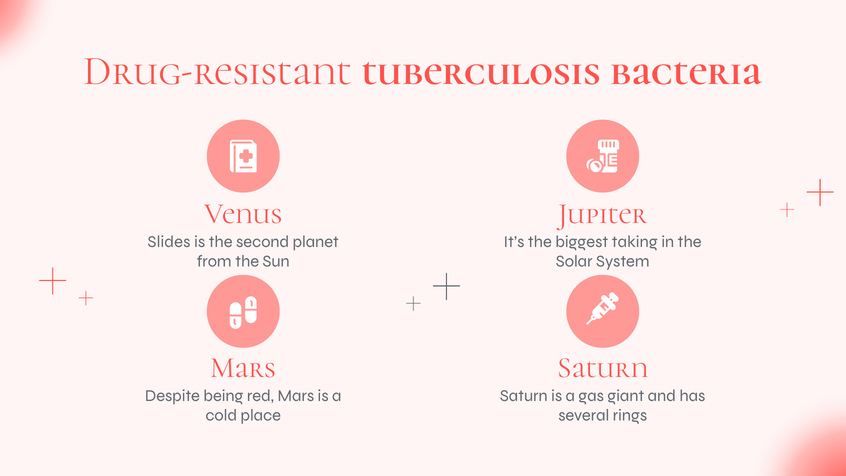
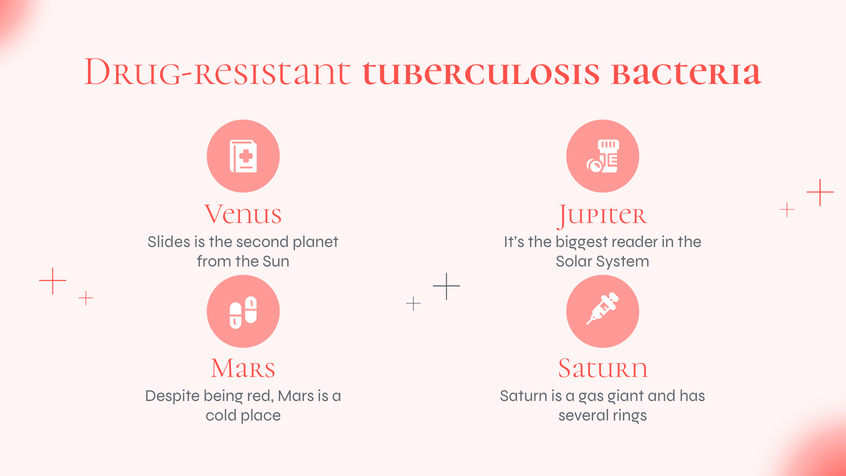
taking: taking -> reader (635, 242)
